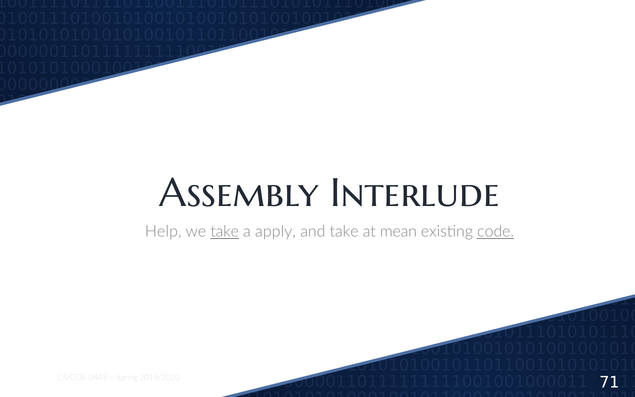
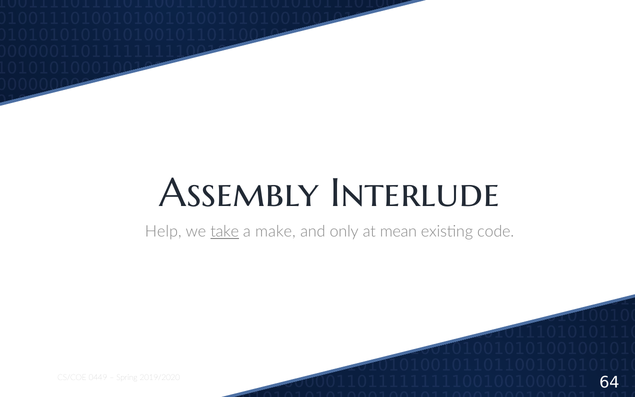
apply: apply -> make (275, 231)
and take: take -> only (344, 231)
code underline: present -> none (496, 231)
71: 71 -> 64 (609, 382)
